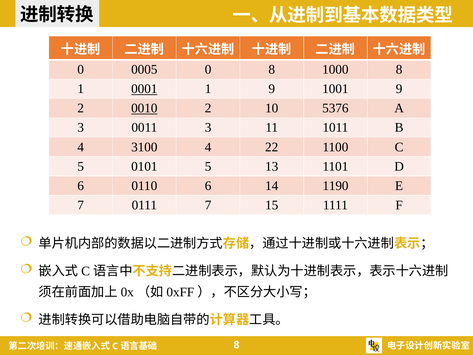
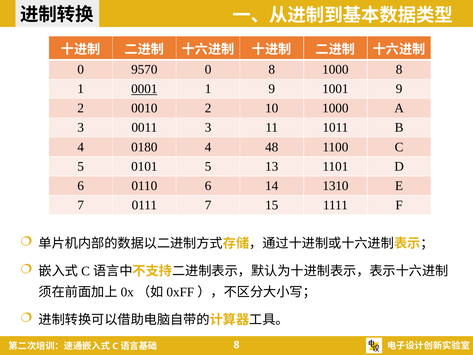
0005: 0005 -> 9570 (144, 70)
0010 underline: present -> none (144, 108)
10 5376: 5376 -> 1000 (335, 108)
3100: 3100 -> 0180 (144, 147)
22: 22 -> 48 (272, 147)
1190: 1190 -> 1310 (335, 186)
